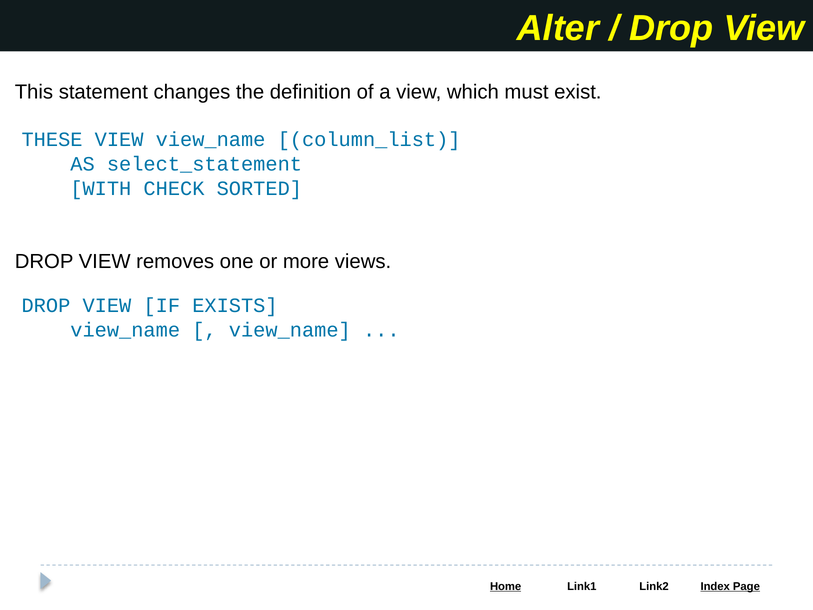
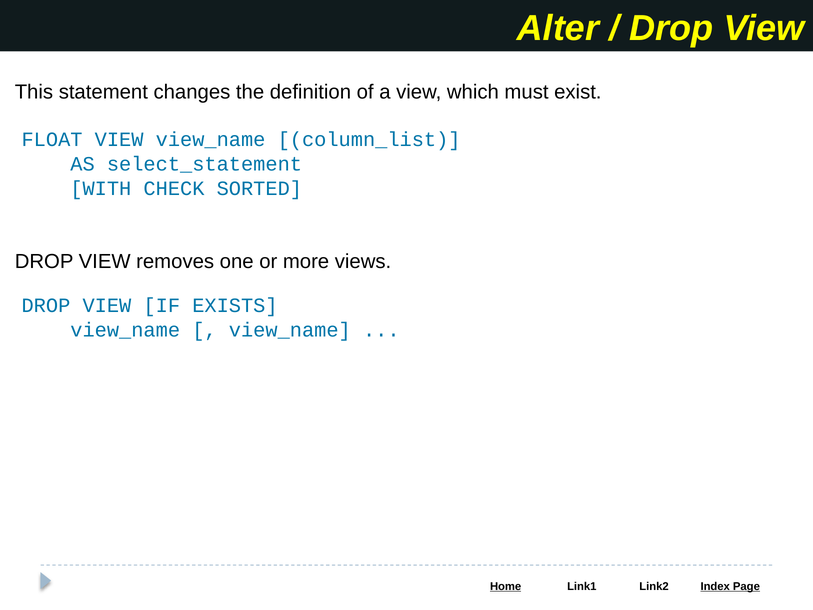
THESE: THESE -> FLOAT (52, 140)
